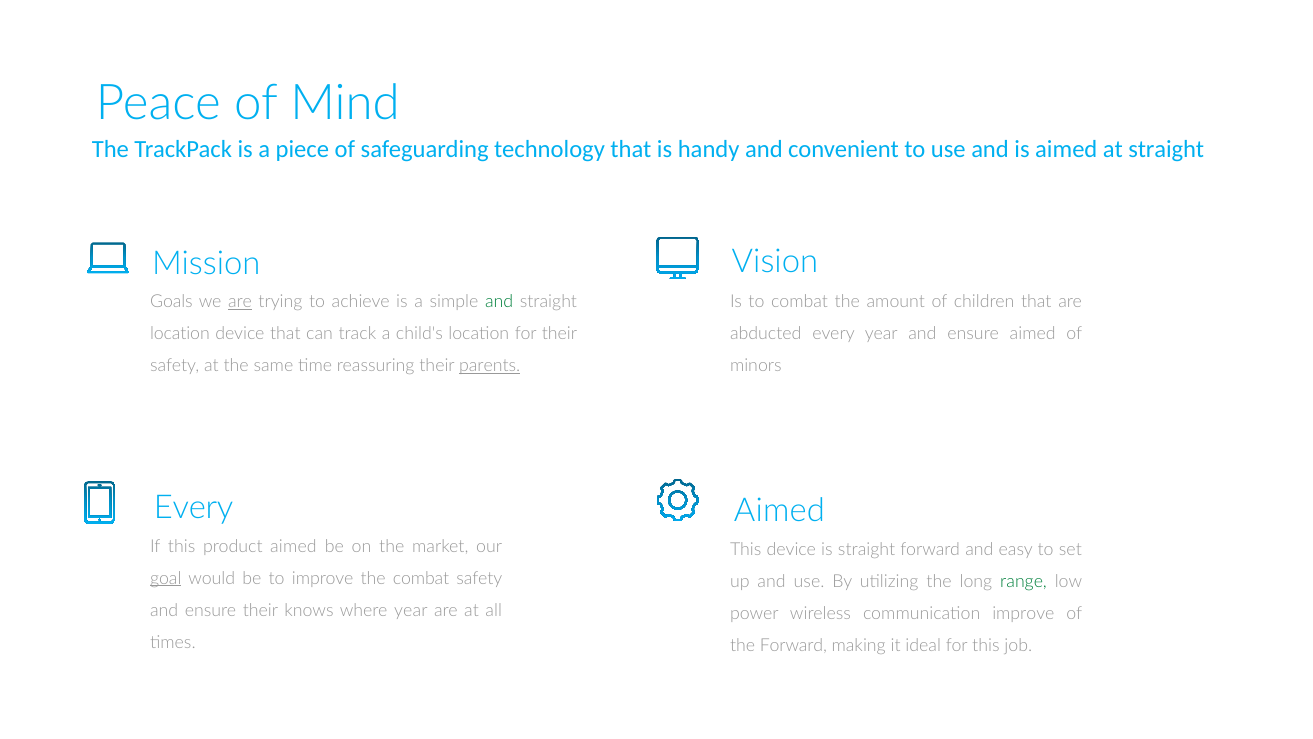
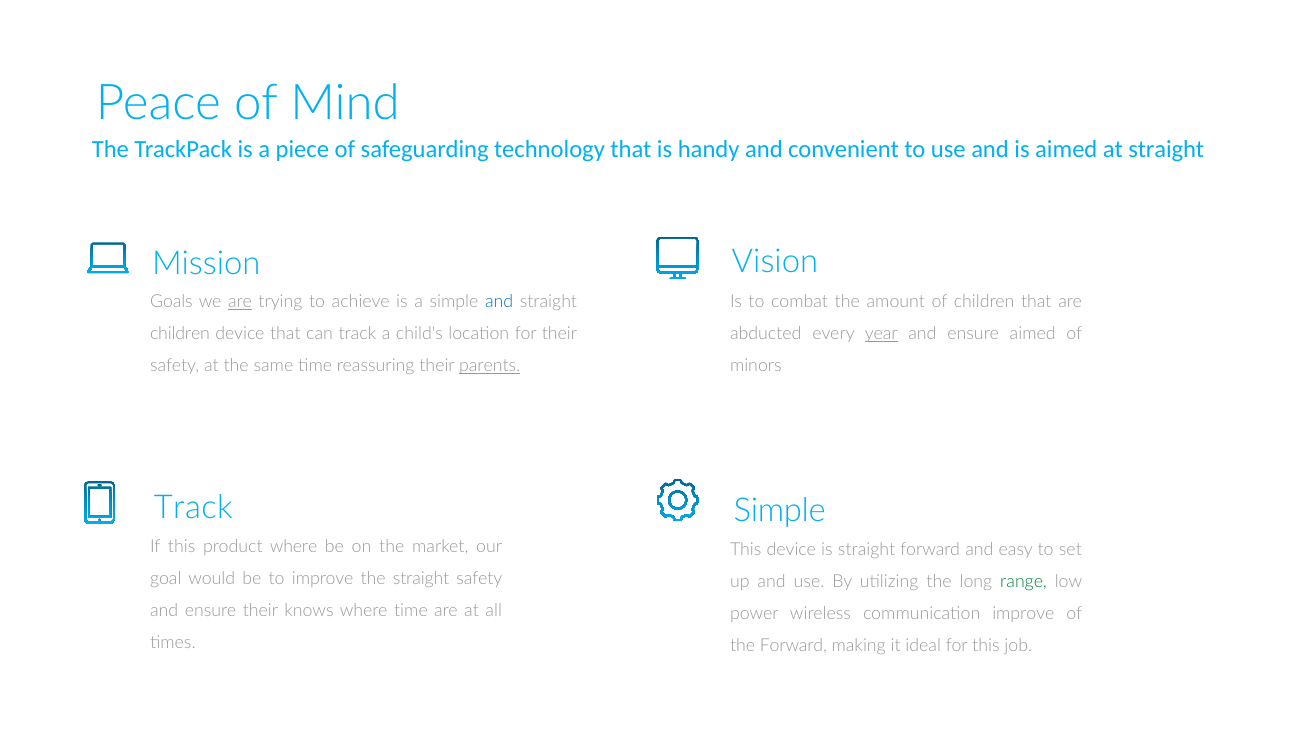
and colour: green -> blue (499, 301)
location: location -> children (180, 333)
year underline: none -> present (881, 333)
Every: Every -> Track (193, 508)
Aimed: Aimed -> Simple (780, 510)
product aimed: aimed -> where (294, 546)
goal underline: present -> none (166, 578)
the combat: combat -> straight (421, 578)
where year: year -> time (411, 610)
